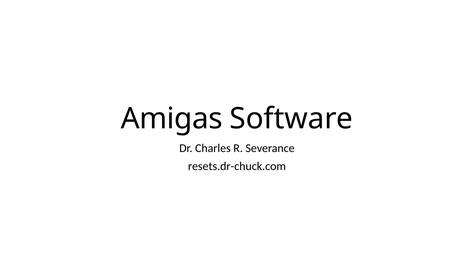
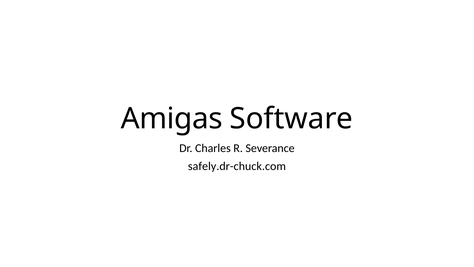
resets.dr-chuck.com: resets.dr-chuck.com -> safely.dr-chuck.com (237, 166)
